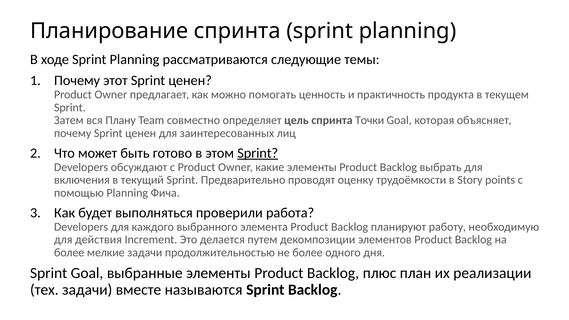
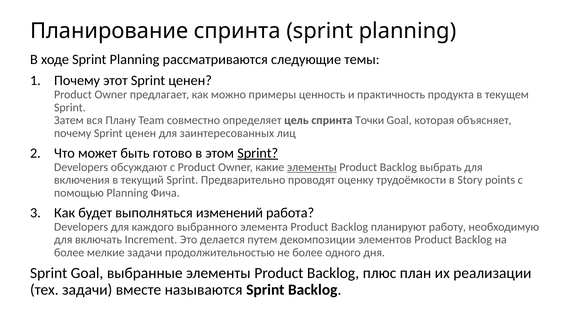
помогать: помогать -> примеры (272, 95)
элементы underline: none -> present (312, 167)
проверили: проверили -> изменений (229, 213)
действия: действия -> включать (99, 240)
